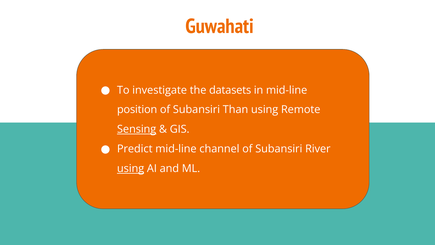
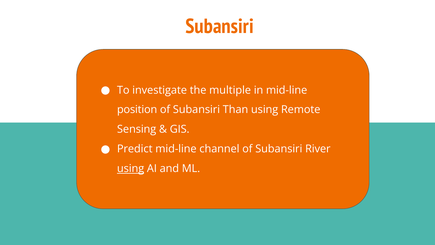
Guwahati: Guwahati -> Subansiri (220, 26)
datasets: datasets -> multiple (230, 90)
Sensing underline: present -> none (137, 129)
